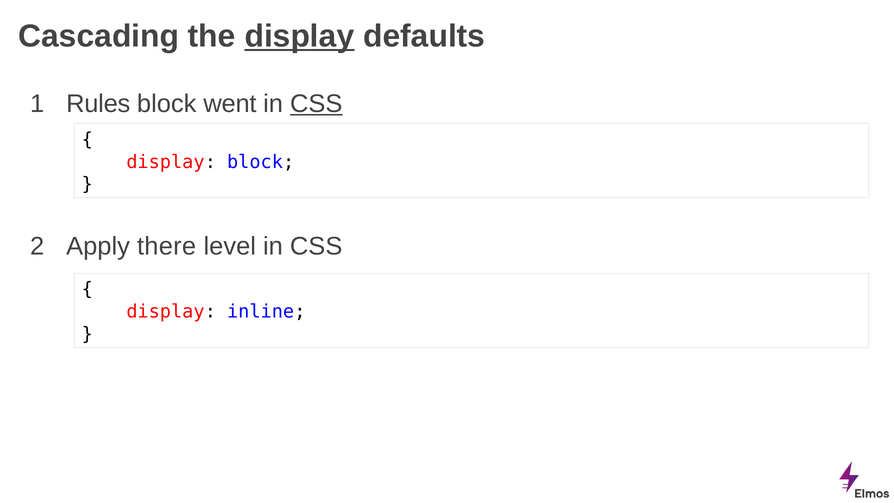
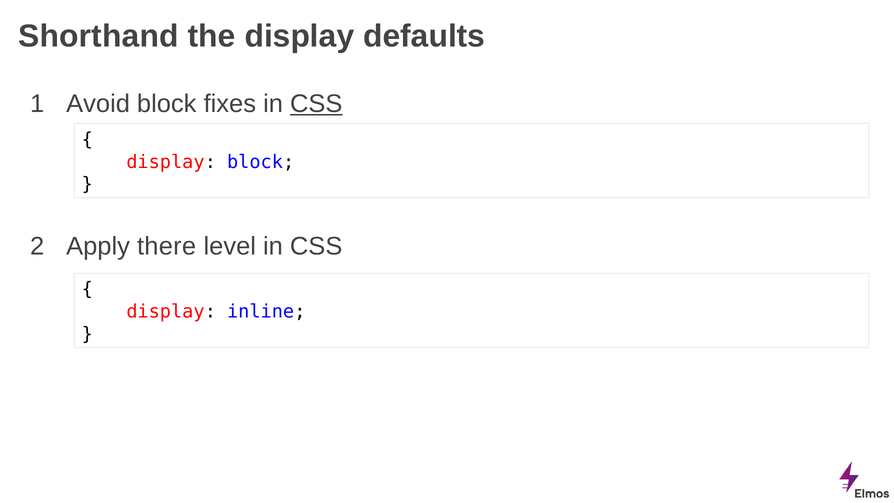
Cascading: Cascading -> Shorthand (99, 36)
display underline: present -> none (299, 36)
Rules: Rules -> Avoid (98, 104)
went: went -> fixes (230, 104)
